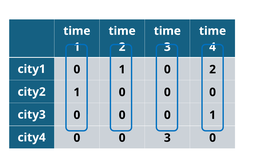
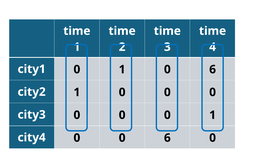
1 0 2: 2 -> 6 (213, 69)
0 0 3: 3 -> 6 (167, 138)
